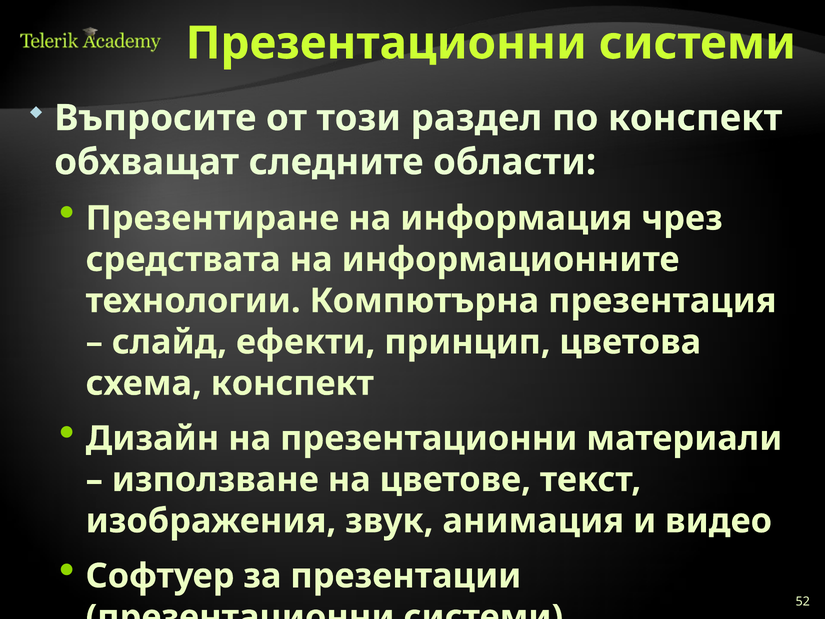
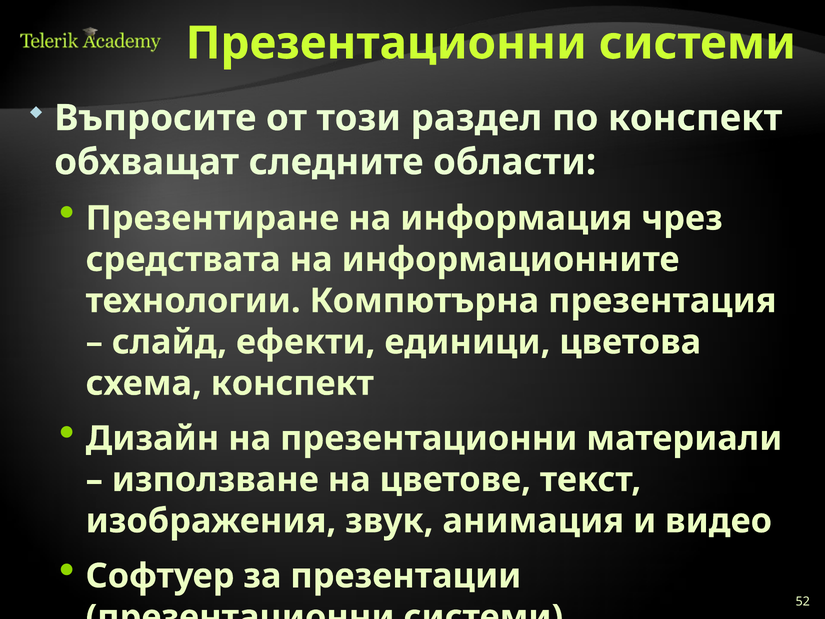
принцип: принцип -> единици (467, 342)
